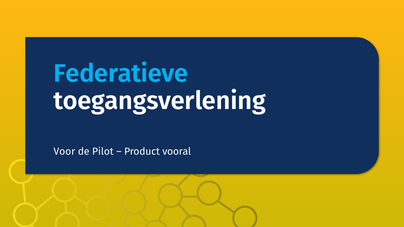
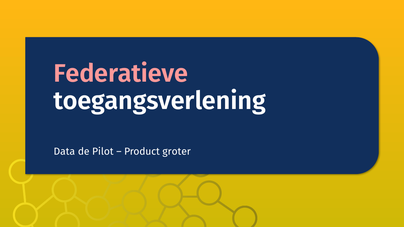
Federatieve colour: light blue -> pink (121, 74)
Voor: Voor -> Data (64, 152)
vooral: vooral -> groter (177, 152)
